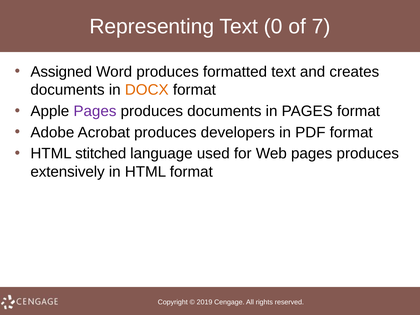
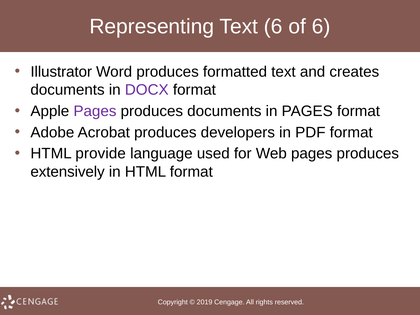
Text 0: 0 -> 6 (273, 27)
of 7: 7 -> 6 (321, 27)
Assigned: Assigned -> Illustrator (61, 72)
DOCX colour: orange -> purple (147, 90)
stitched: stitched -> provide (101, 154)
